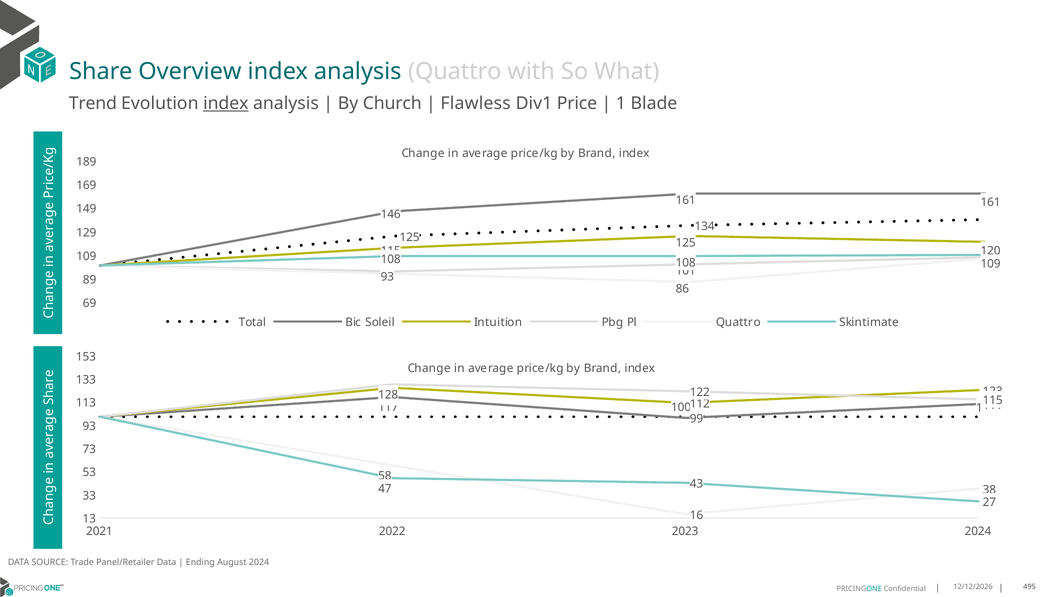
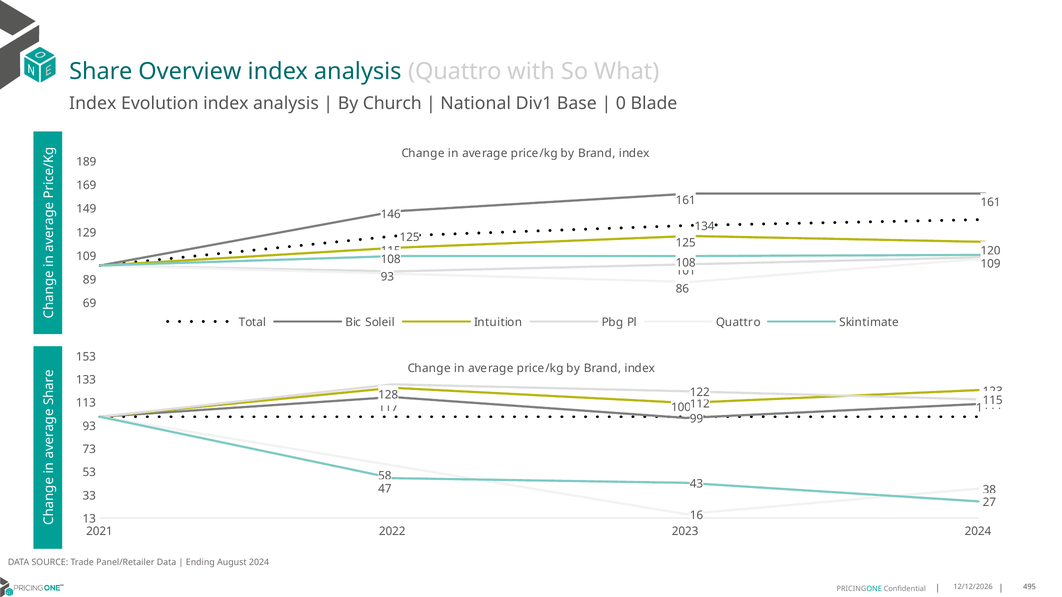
Trend: Trend -> Index (93, 104)
index underline: present -> none (226, 104)
Flawless: Flawless -> National (476, 104)
Price: Price -> Base (577, 104)
1: 1 -> 0 (621, 104)
